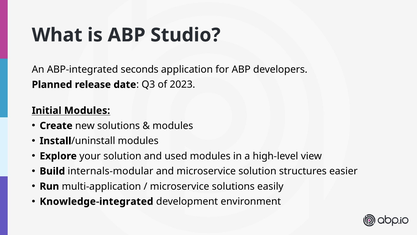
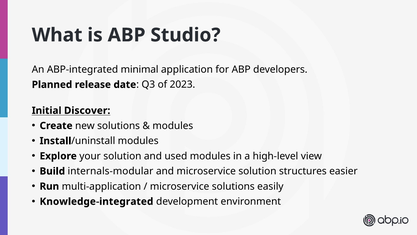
seconds: seconds -> minimal (140, 69)
Initial Modules: Modules -> Discover (87, 110)
